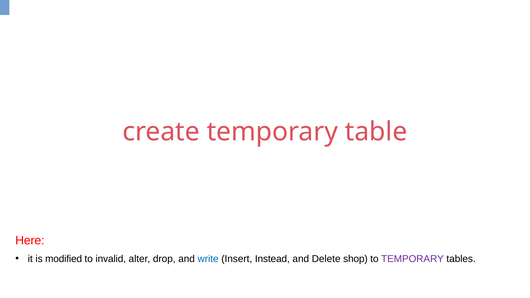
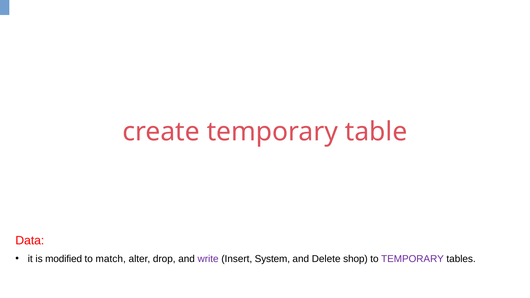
Here: Here -> Data (30, 241)
invalid: invalid -> match (111, 259)
write colour: blue -> purple (208, 259)
Instead: Instead -> System (272, 259)
